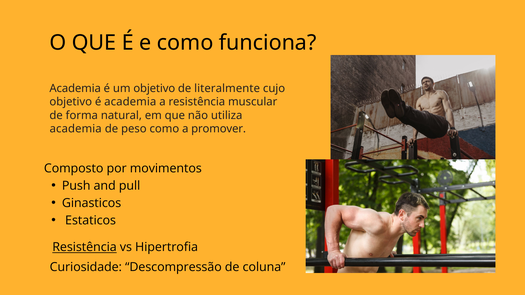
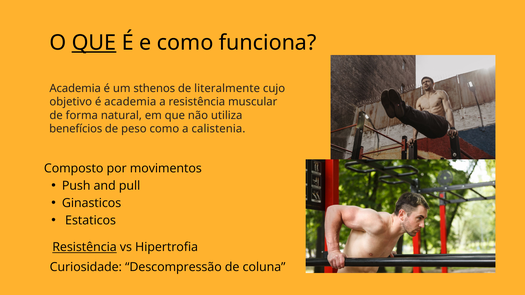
QUE underline: none -> present (94, 43)
um objetivo: objetivo -> sthenos (154, 89)
academia: academia -> benefícios (76, 129)
promover: promover -> calistenia (218, 129)
